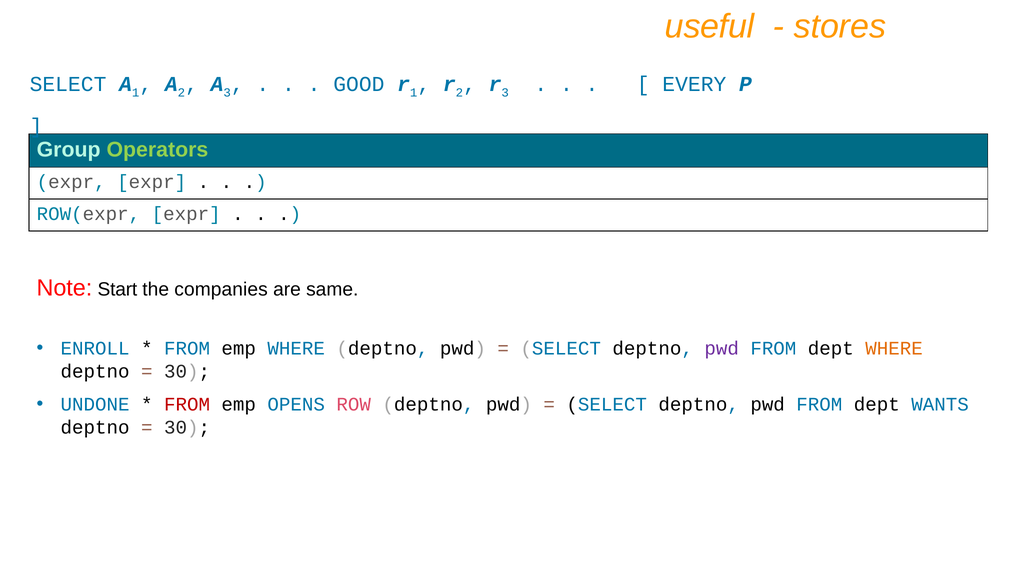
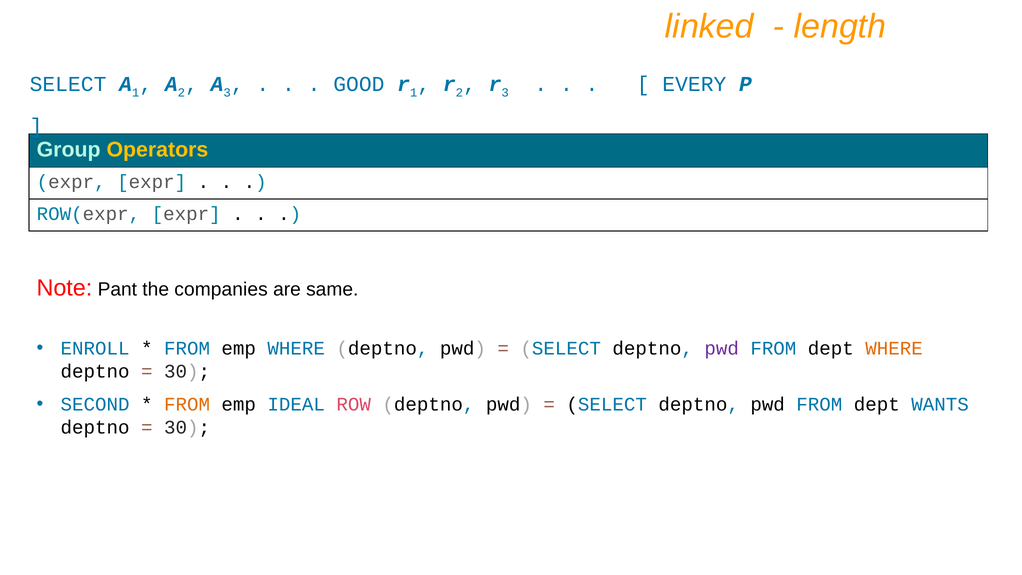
useful: useful -> linked (709, 27)
stores: stores -> length (840, 27)
Operators colour: light green -> yellow (157, 150)
Start: Start -> Pant (117, 289)
UNDONE: UNDONE -> SECOND (95, 404)
FROM colour: red -> orange (187, 404)
OPENS: OPENS -> IDEAL (296, 404)
